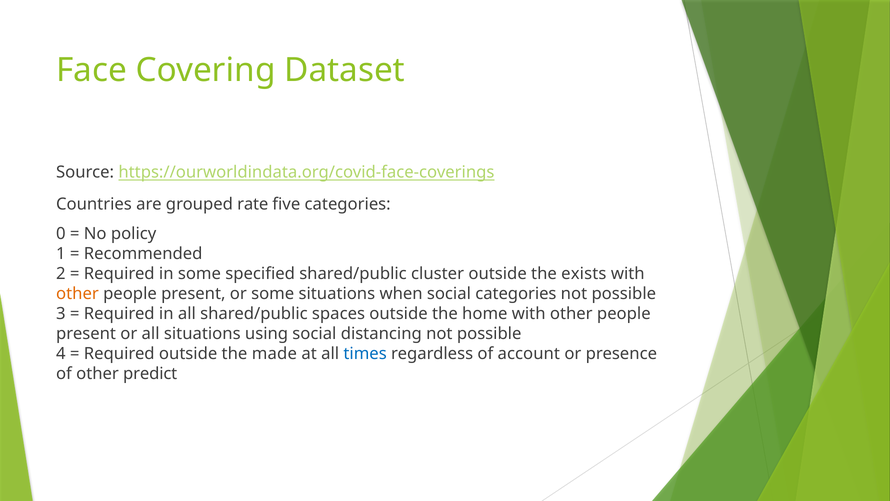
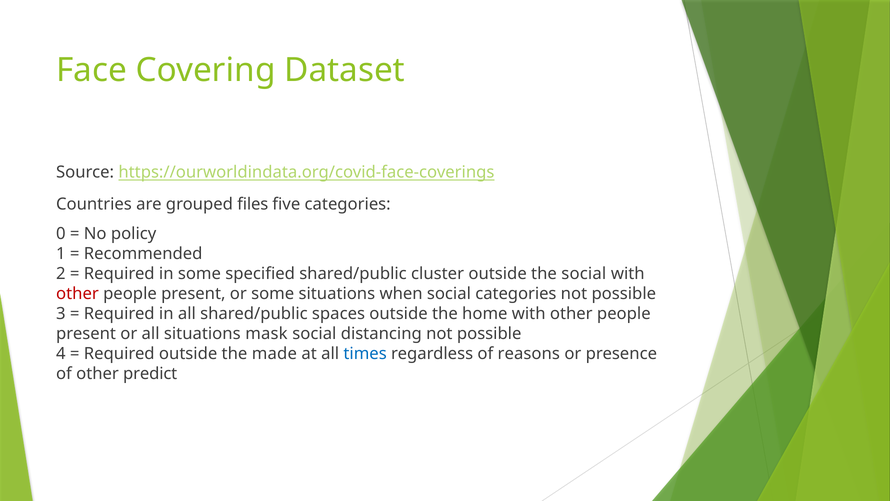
rate: rate -> files (253, 204)
the exists: exists -> social (584, 274)
other colour: orange -> red (77, 294)
using: using -> mask (266, 334)
account: account -> reasons (529, 354)
